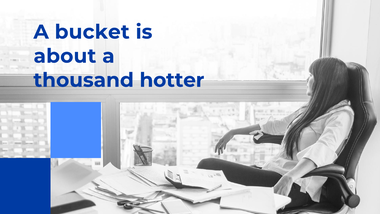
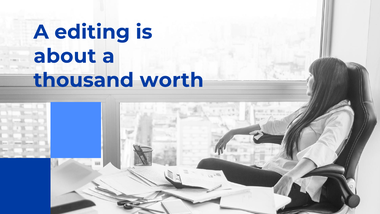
bucket: bucket -> editing (92, 32)
hotter: hotter -> worth (172, 80)
